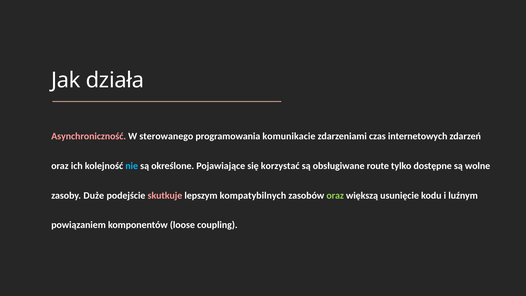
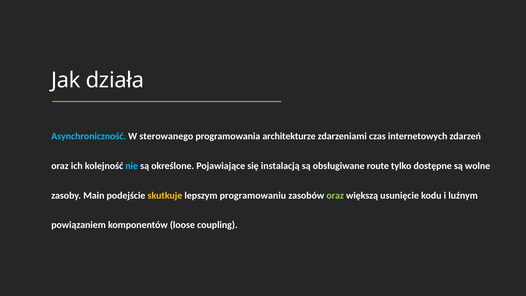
Asynchroniczność colour: pink -> light blue (89, 136)
komunikacie: komunikacie -> architekturze (289, 136)
korzystać: korzystać -> instalacją (280, 166)
Duże: Duże -> Main (94, 195)
skutkuje colour: pink -> yellow (165, 195)
kompatybilnych: kompatybilnych -> programowaniu (253, 195)
